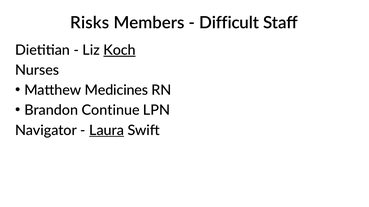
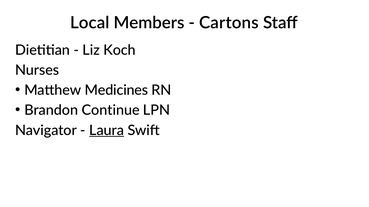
Risks: Risks -> Local (90, 23)
Difficult: Difficult -> Cartons (229, 23)
Koch underline: present -> none (120, 50)
